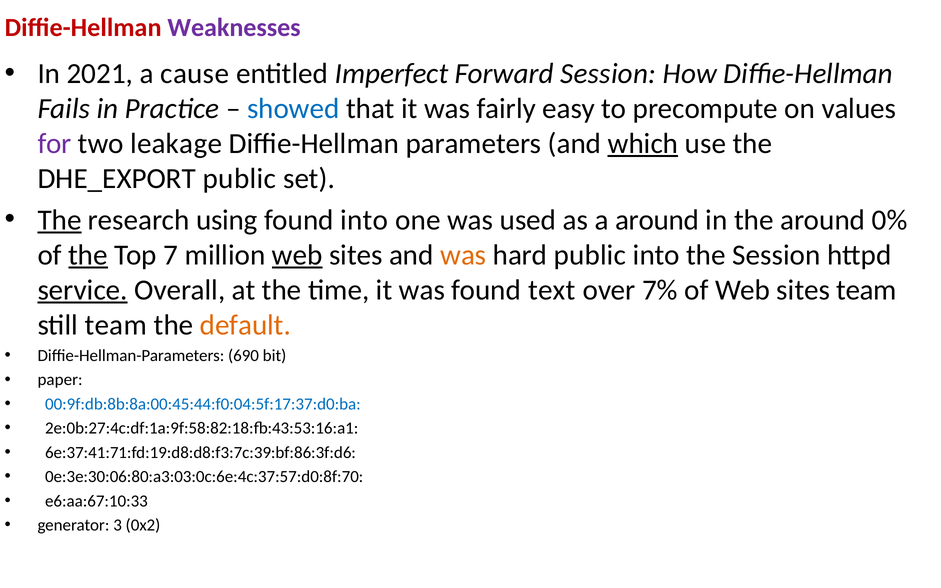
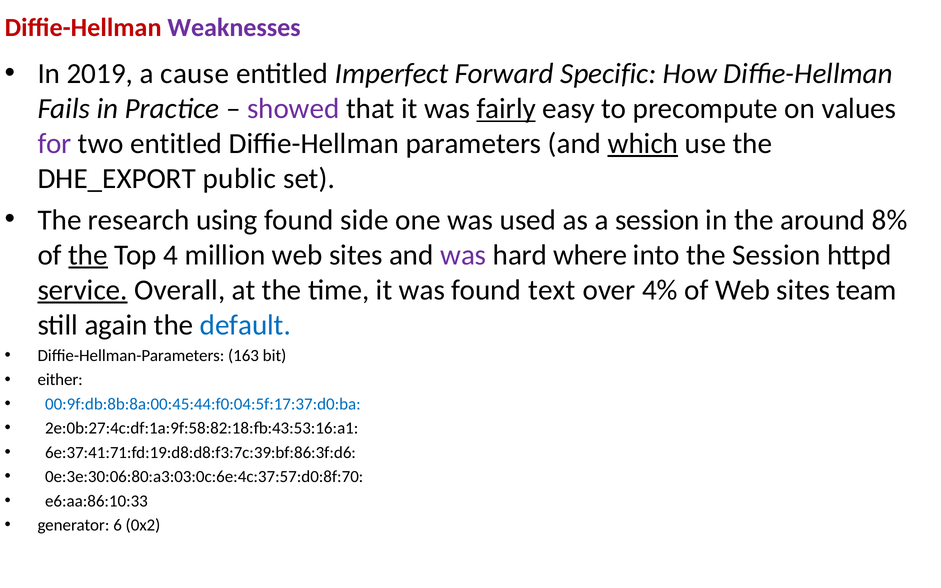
2021: 2021 -> 2019 (100, 74)
Forward Session: Session -> Specific (608, 74)
showed colour: blue -> purple (293, 109)
fairly underline: none -> present (506, 109)
two leakage: leakage -> entitled (176, 144)
The underline: present -> none (60, 220)
found into: into -> side (364, 220)
a around: around -> session (657, 220)
0%: 0% -> 8% (890, 220)
7: 7 -> 4 (171, 255)
web underline: present -> none (297, 255)
was colour: orange -> purple (463, 255)
hard public: public -> where (590, 255)
7%: 7% -> 4% (660, 290)
still team: team -> again (116, 325)
default colour: orange -> blue (245, 325)
690: 690 -> 163 (244, 356)
paper: paper -> either (60, 380)
e6:aa:67:10:33: e6:aa:67:10:33 -> e6:aa:86:10:33 (96, 501)
3: 3 -> 6 (118, 525)
